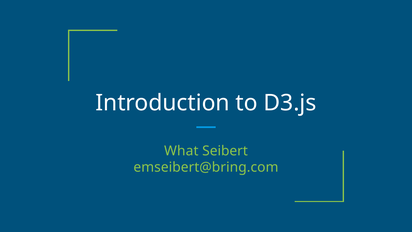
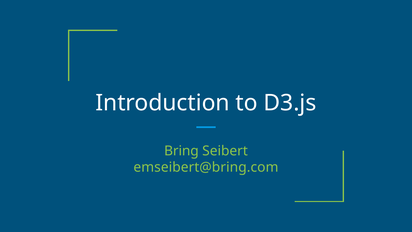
What: What -> Bring (181, 151)
